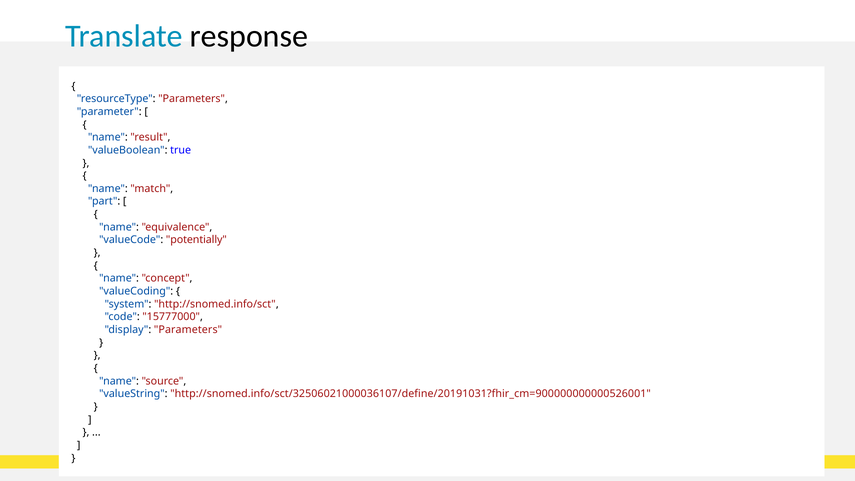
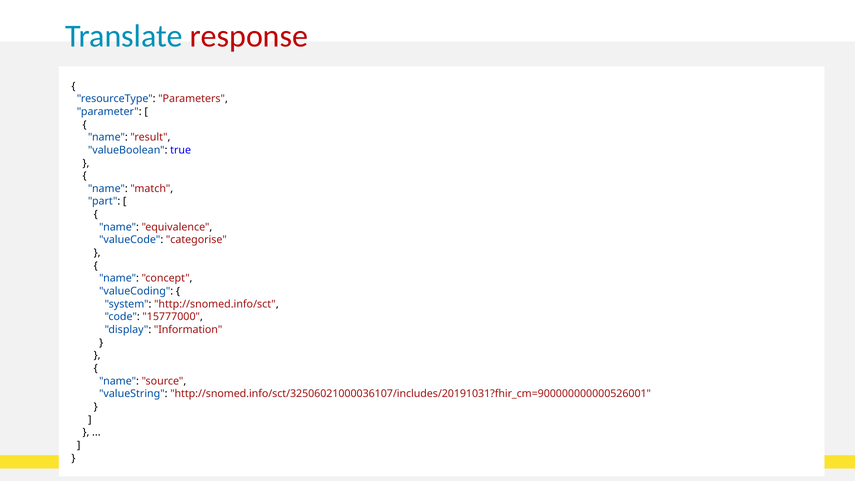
response colour: black -> red (249, 36)
potentially: potentially -> categorise (196, 240)
display Parameters: Parameters -> Information (188, 330)
http://snomed.info/sct/32506021000036107/define/20191031?fhir_cm=900000000000526001: http://snomed.info/sct/32506021000036107/define/20191031?fhir_cm=900000000000526001 -> http://snomed.info/sct/32506021000036107/includes/20191031?fhir_cm=900000000000526001 (411, 394)
